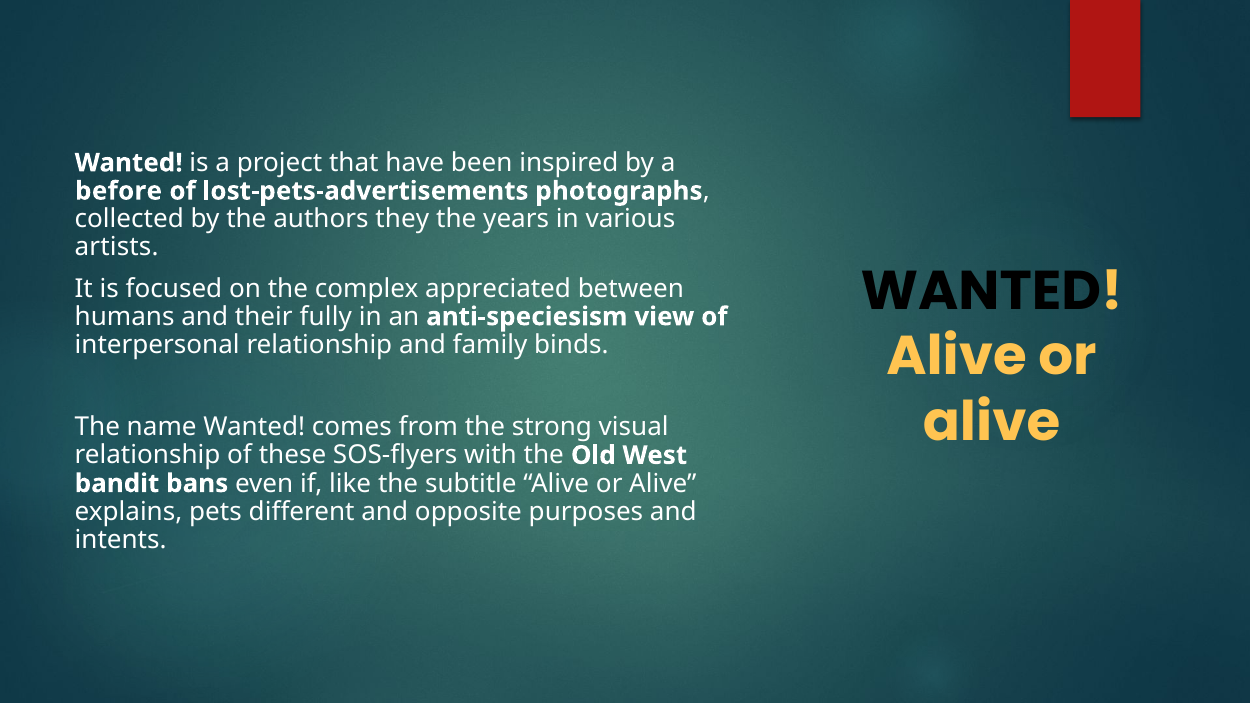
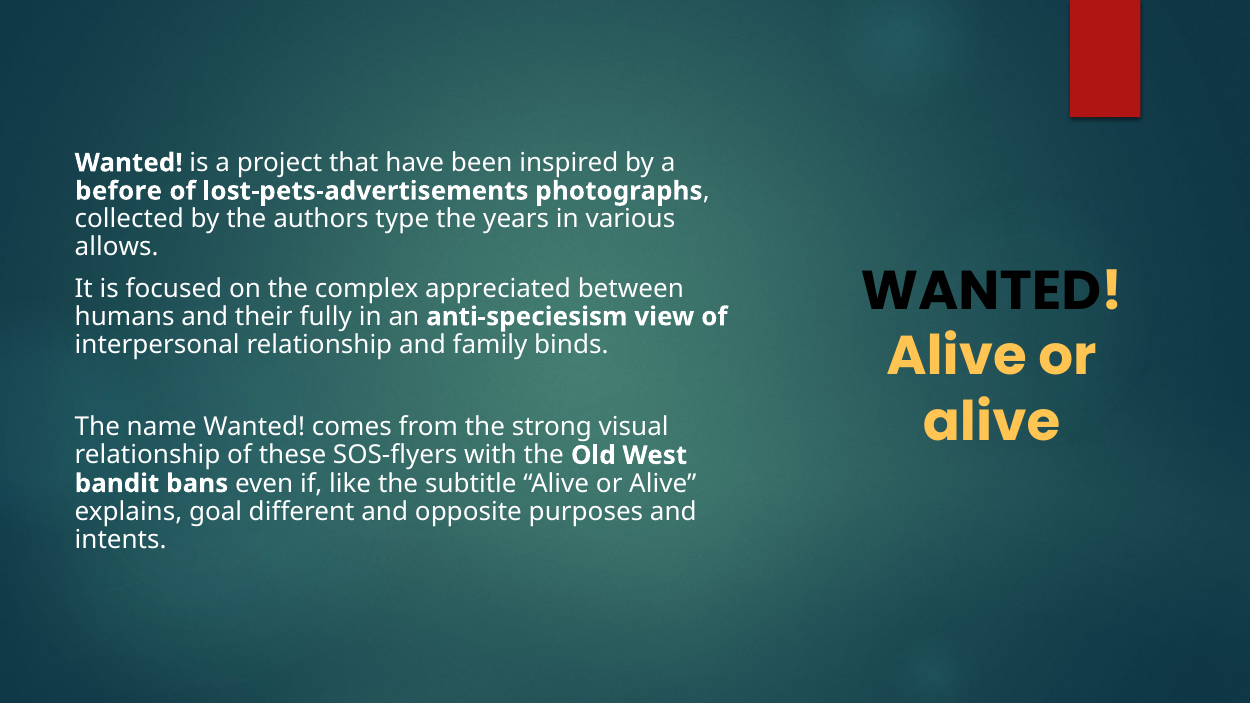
they: they -> type (402, 219)
artists: artists -> allows (117, 247)
pets: pets -> goal (216, 512)
